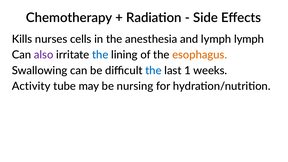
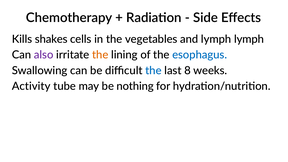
nurses: nurses -> shakes (51, 39)
anesthesia: anesthesia -> vegetables (151, 39)
the colour: blue -> orange (100, 55)
esophagus colour: orange -> blue (200, 55)
1: 1 -> 8 (188, 71)
nursing: nursing -> nothing (135, 86)
